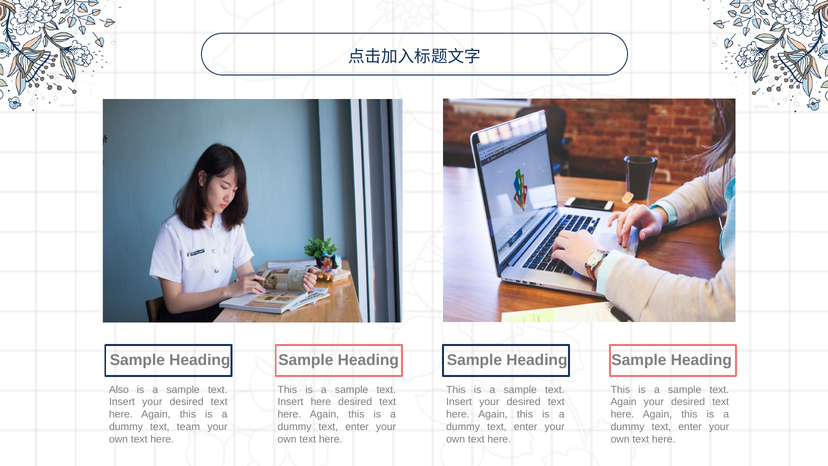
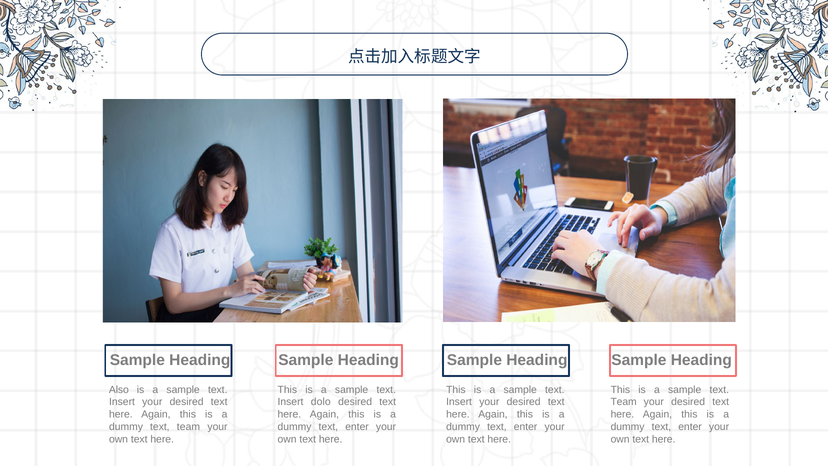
Insert here: here -> dolo (321, 402)
Again: Again -> Team (624, 402)
